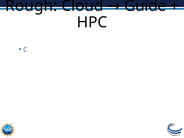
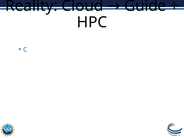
Rough: Rough -> Reality (31, 6)
